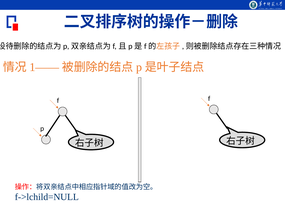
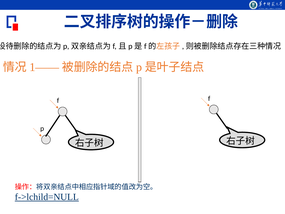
f->lchild=NULL underline: none -> present (47, 197)
